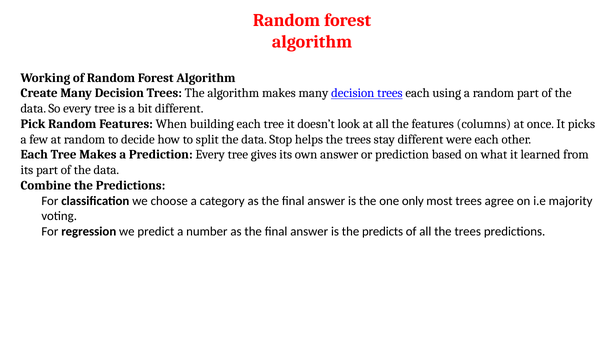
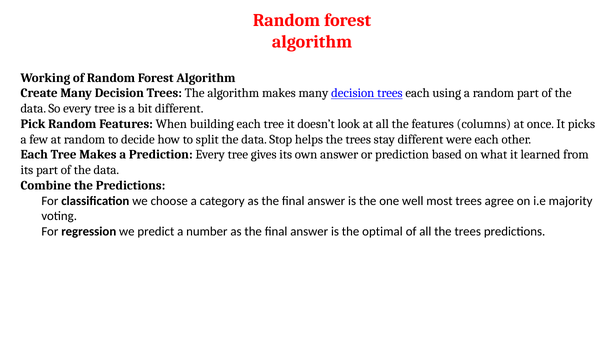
only: only -> well (413, 201)
predicts: predicts -> optimal (382, 232)
